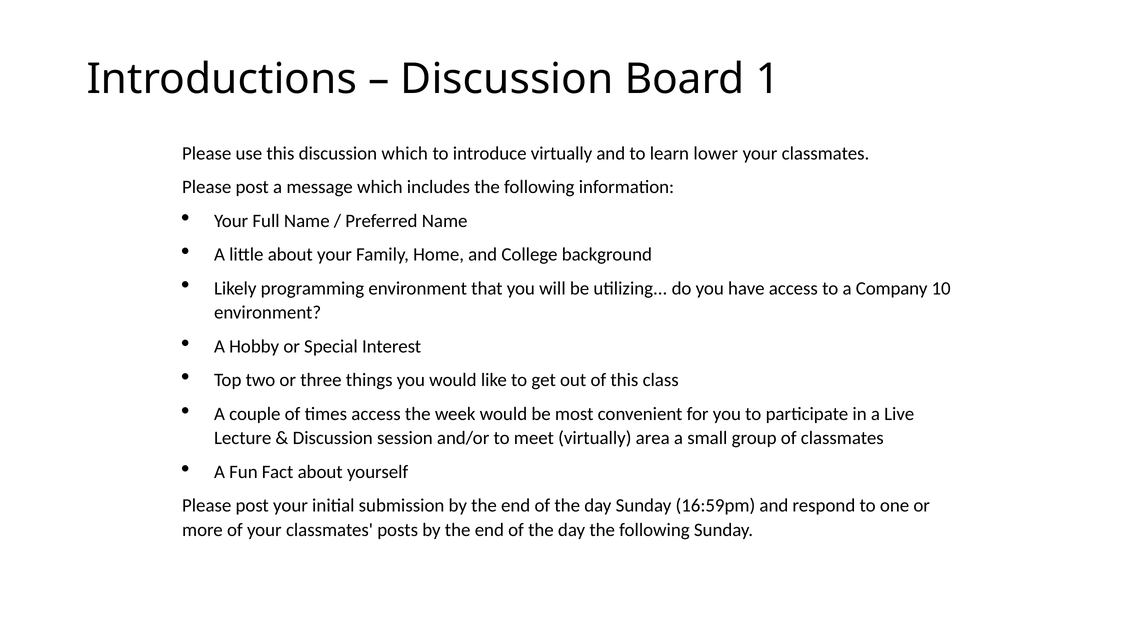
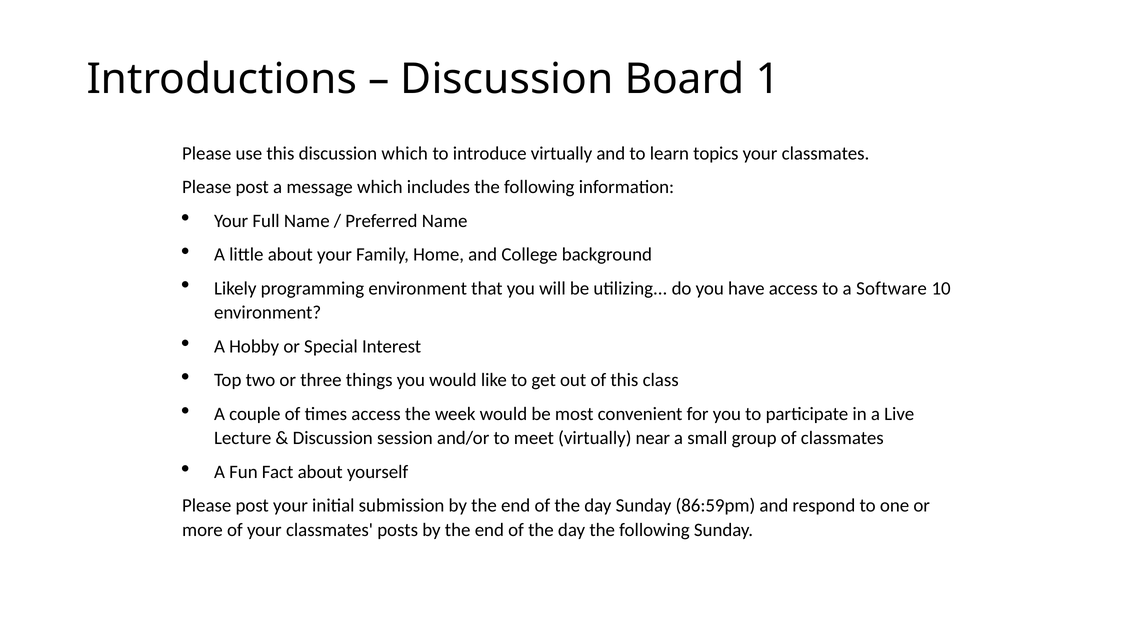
lower: lower -> topics (716, 153)
Company: Company -> Software (892, 288)
area: area -> near (653, 438)
16:59pm: 16:59pm -> 86:59pm (715, 506)
